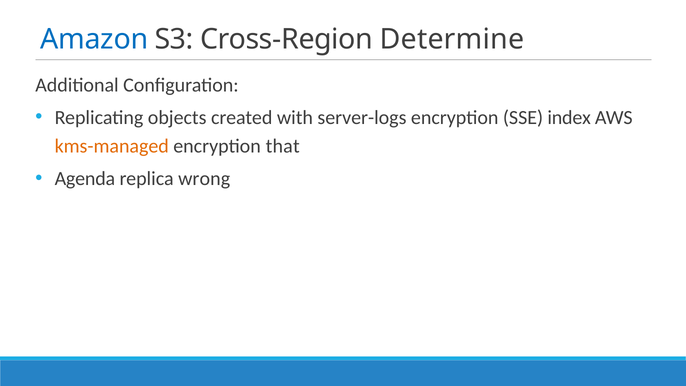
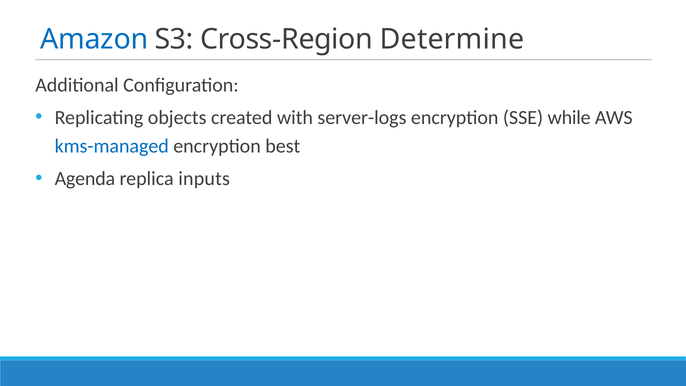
index: index -> while (569, 117)
kms-managed colour: orange -> blue (112, 146)
that: that -> best (283, 146)
wrong: wrong -> inputs (204, 179)
